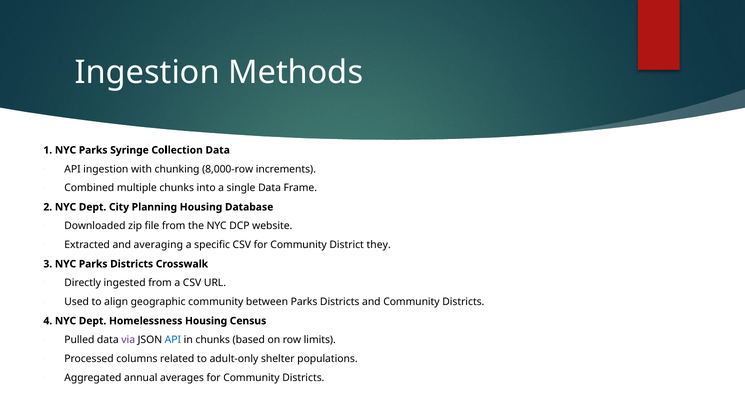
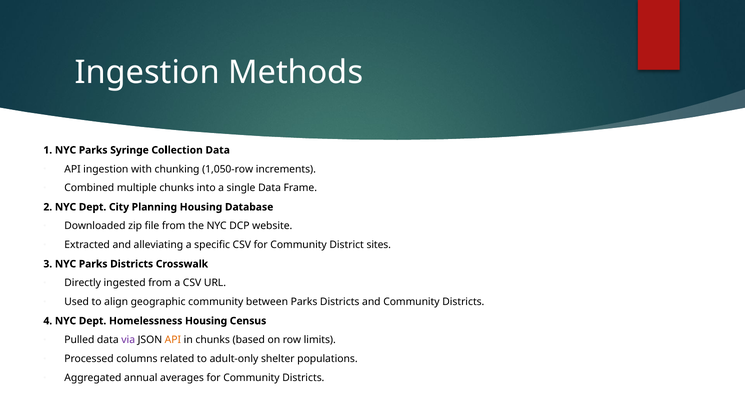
8,000-row: 8,000-row -> 1,050-row (228, 169)
averaging: averaging -> alleviating (158, 245)
they: they -> sites (379, 245)
API colour: blue -> orange (173, 340)
